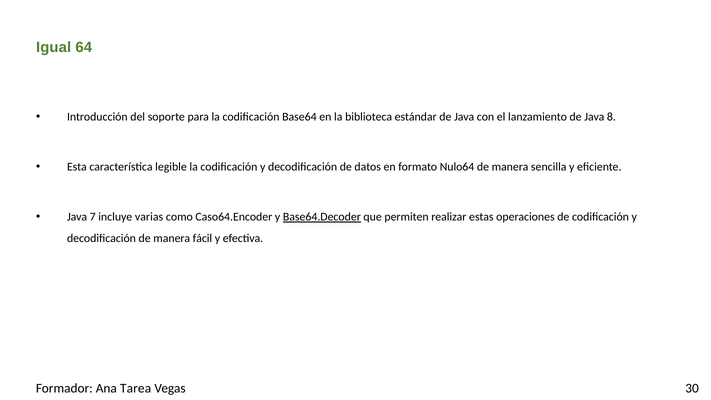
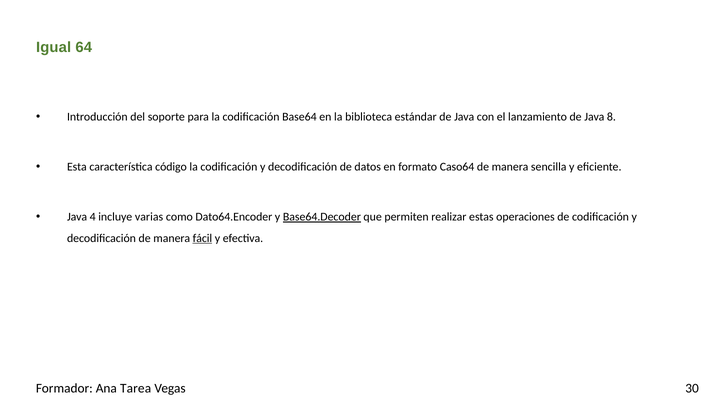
legible: legible -> código (171, 167)
Nulo64: Nulo64 -> Caso64 (457, 167)
7: 7 -> 4 (93, 217)
Caso64.Encoder: Caso64.Encoder -> Dato64.Encoder (234, 217)
fácil underline: none -> present (202, 238)
